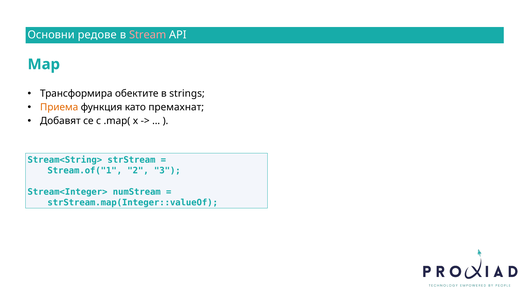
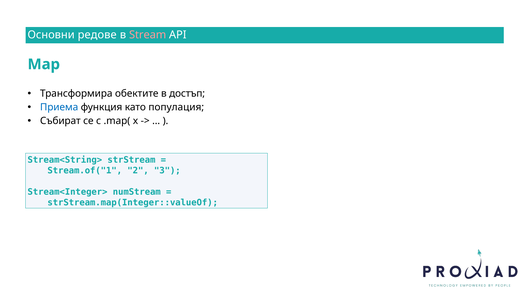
strings: strings -> достъп (187, 94)
Приема colour: orange -> blue (59, 107)
премахнат: премахнат -> популация (176, 107)
Добавят: Добавят -> Събират (60, 121)
